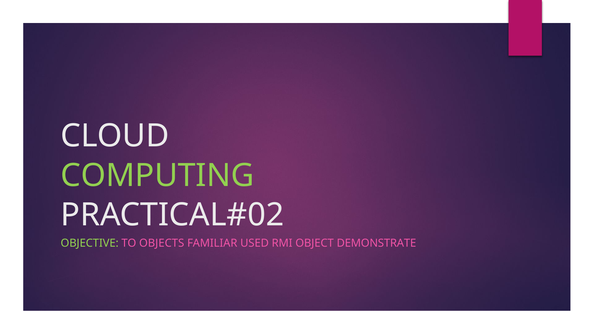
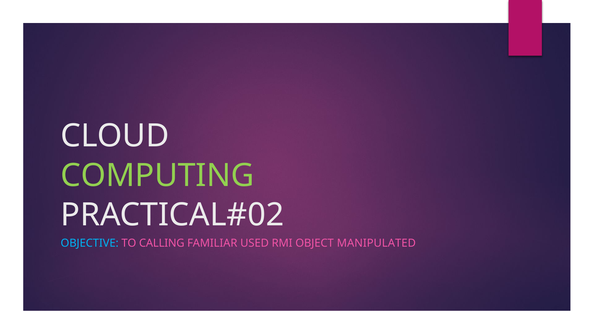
OBJECTIVE colour: light green -> light blue (90, 243)
OBJECTS: OBJECTS -> CALLING (162, 243)
DEMONSTRATE: DEMONSTRATE -> MANIPULATED (376, 243)
